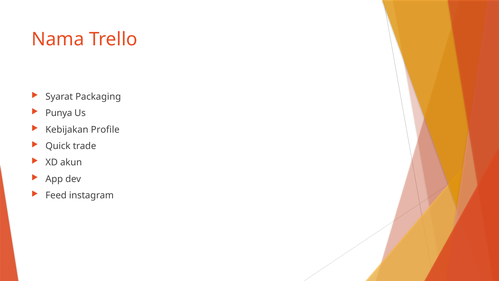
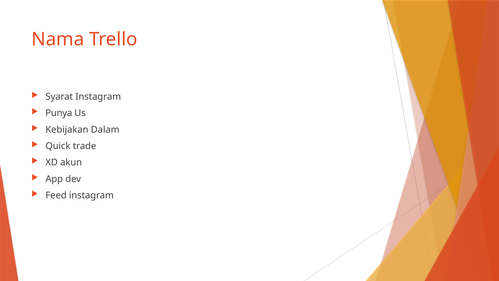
Syarat Packaging: Packaging -> Instagram (98, 97)
Profile: Profile -> Dalam (105, 129)
